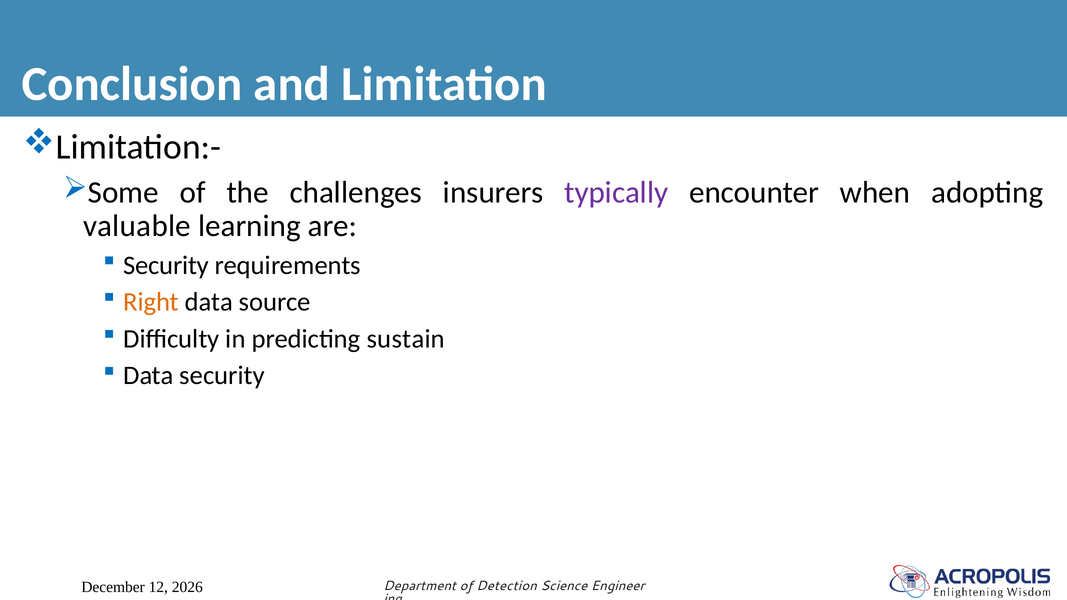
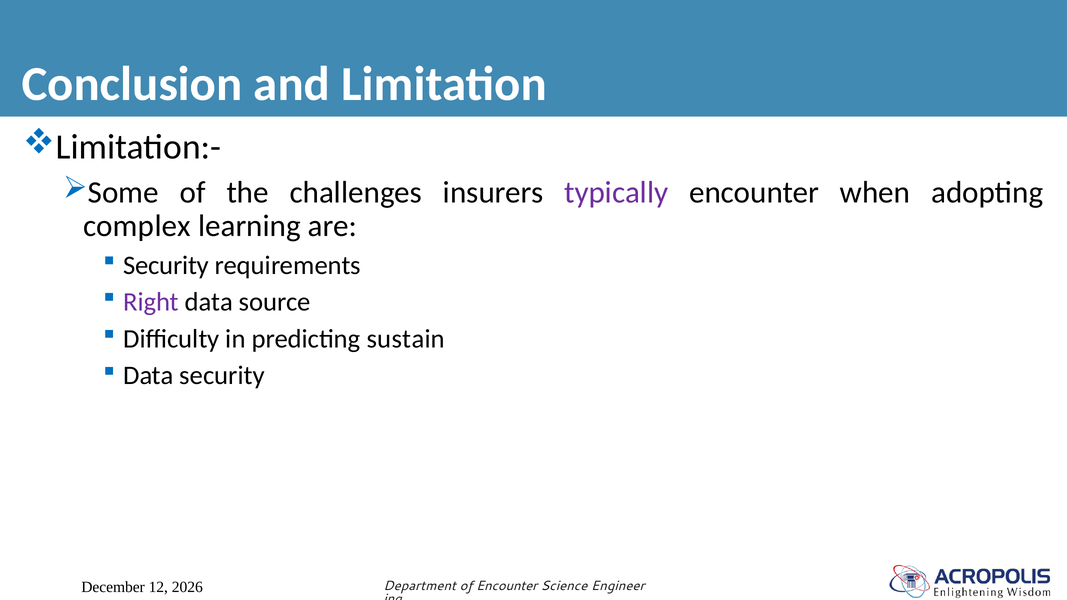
valuable: valuable -> complex (137, 226)
Right colour: orange -> purple (151, 302)
of Detection: Detection -> Encounter (507, 586)
